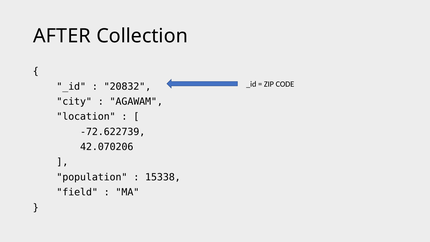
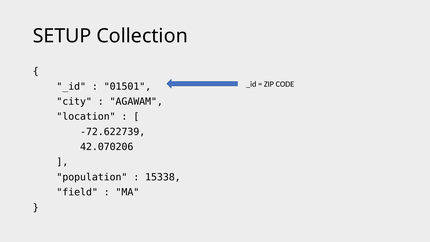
AFTER: AFTER -> SETUP (62, 36)
20832: 20832 -> 01501 (127, 86)
